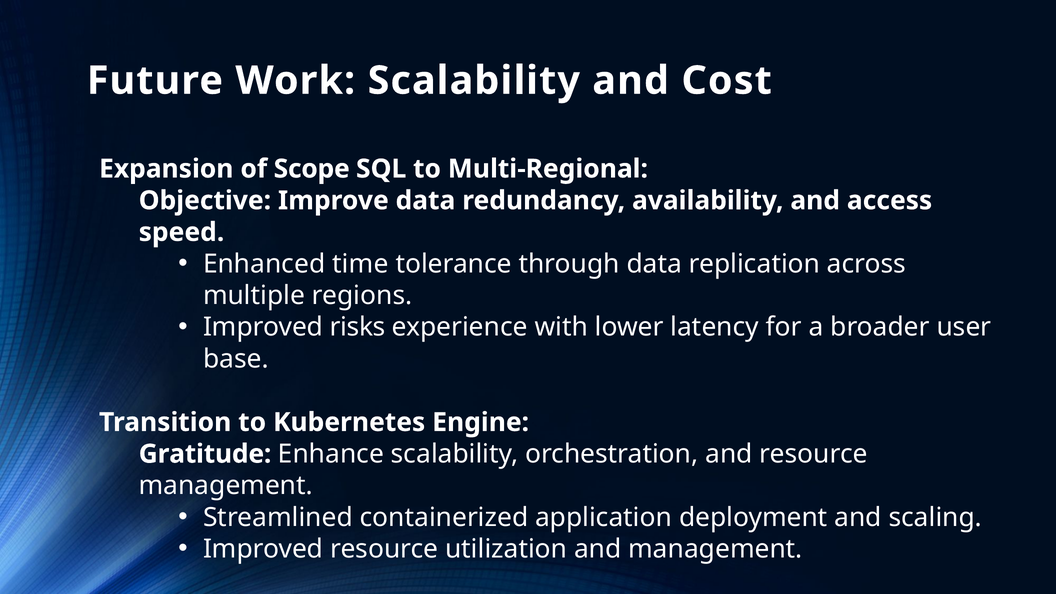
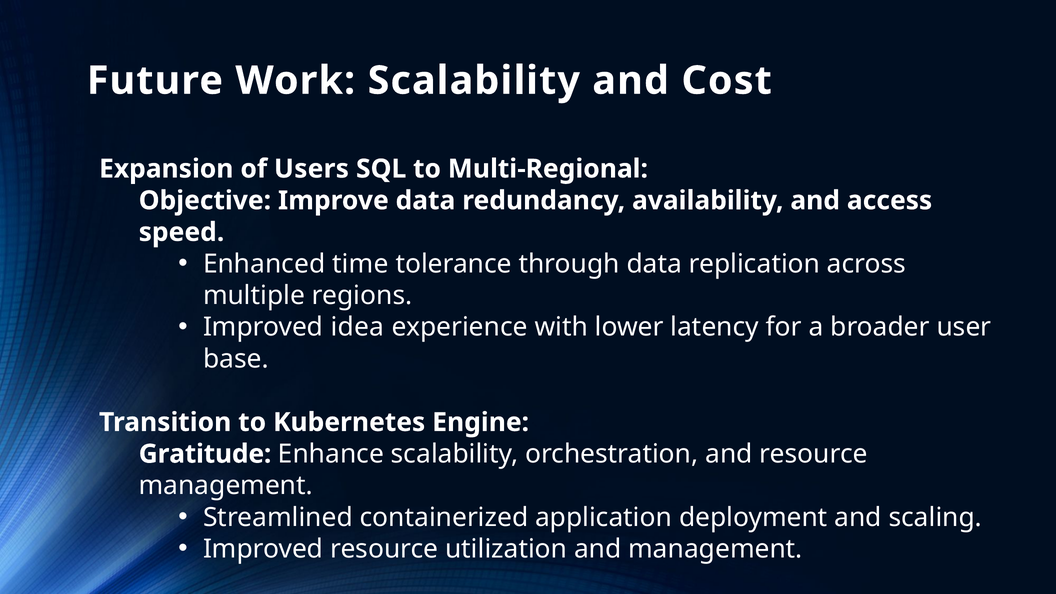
Scope: Scope -> Users (311, 169)
risks: risks -> idea (357, 327)
